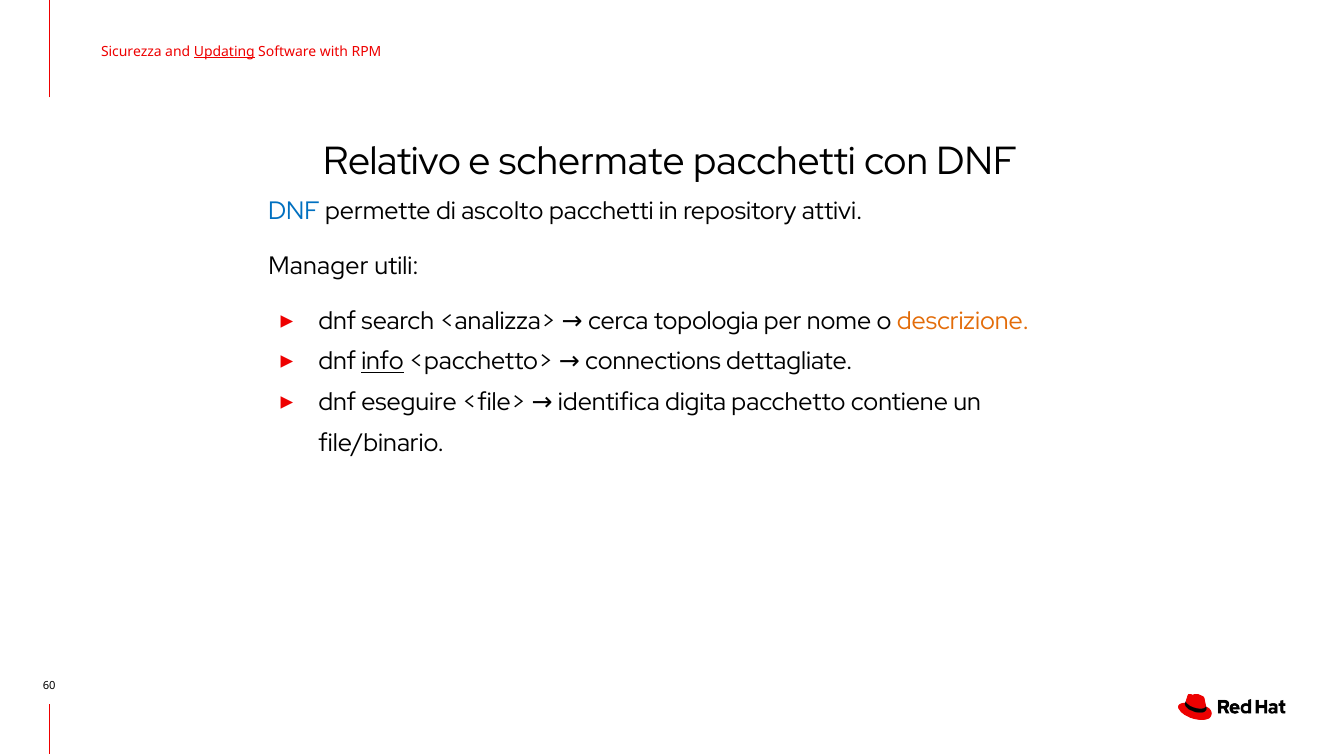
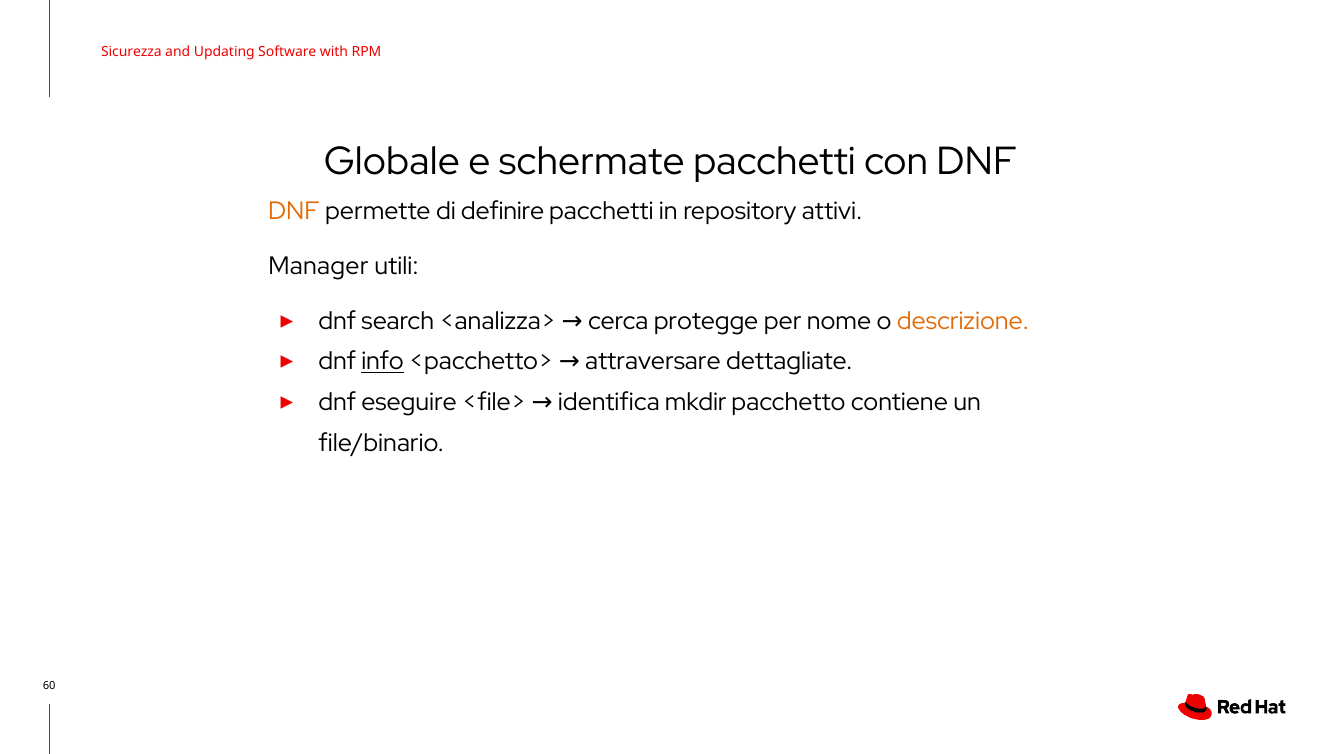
Updating underline: present -> none (224, 52)
Relativo: Relativo -> Globale (392, 161)
DNF colour: blue -> orange (294, 212)
ascolto: ascolto -> definire (503, 212)
topologia: topologia -> protegge (706, 321)
connections: connections -> attraversare (653, 362)
digita: digita -> mkdir (696, 403)
